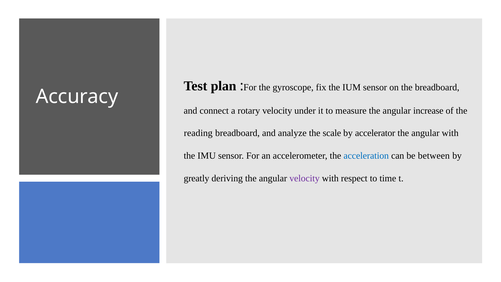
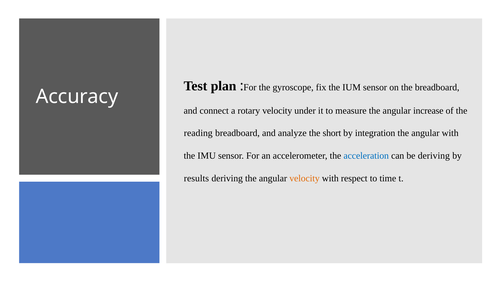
scale: scale -> short (332, 133)
accelerator: accelerator -> integration (375, 133)
be between: between -> deriving (434, 156)
greatly: greatly -> results (196, 178)
velocity colour: purple -> orange (305, 178)
